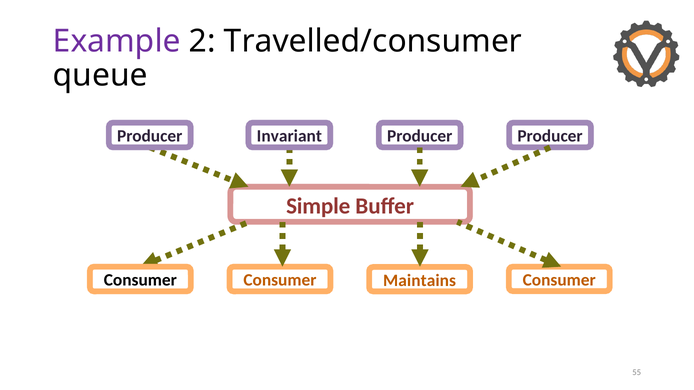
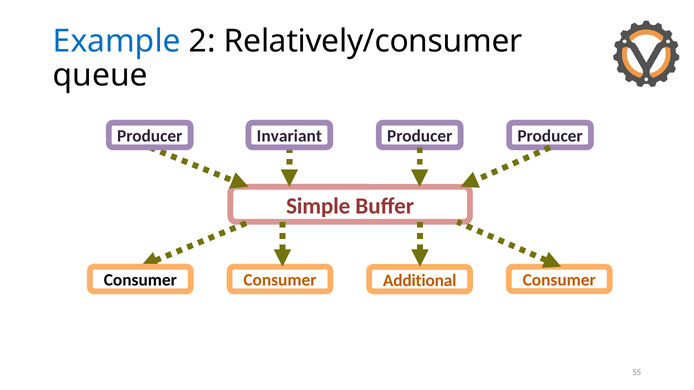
Example colour: purple -> blue (117, 41)
Travelled/consumer: Travelled/consumer -> Relatively/consumer (373, 41)
Maintains: Maintains -> Additional (420, 281)
